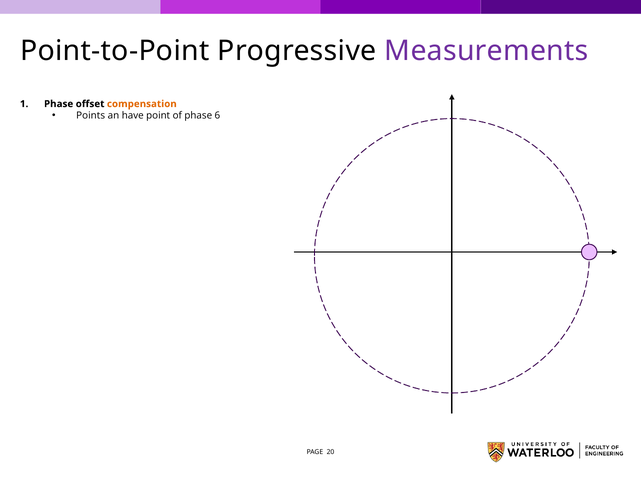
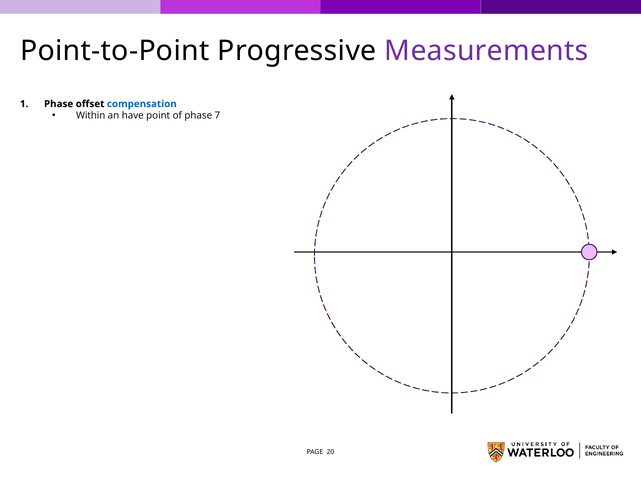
compensation colour: orange -> blue (142, 104)
Points: Points -> Within (91, 116)
6: 6 -> 7 (217, 116)
